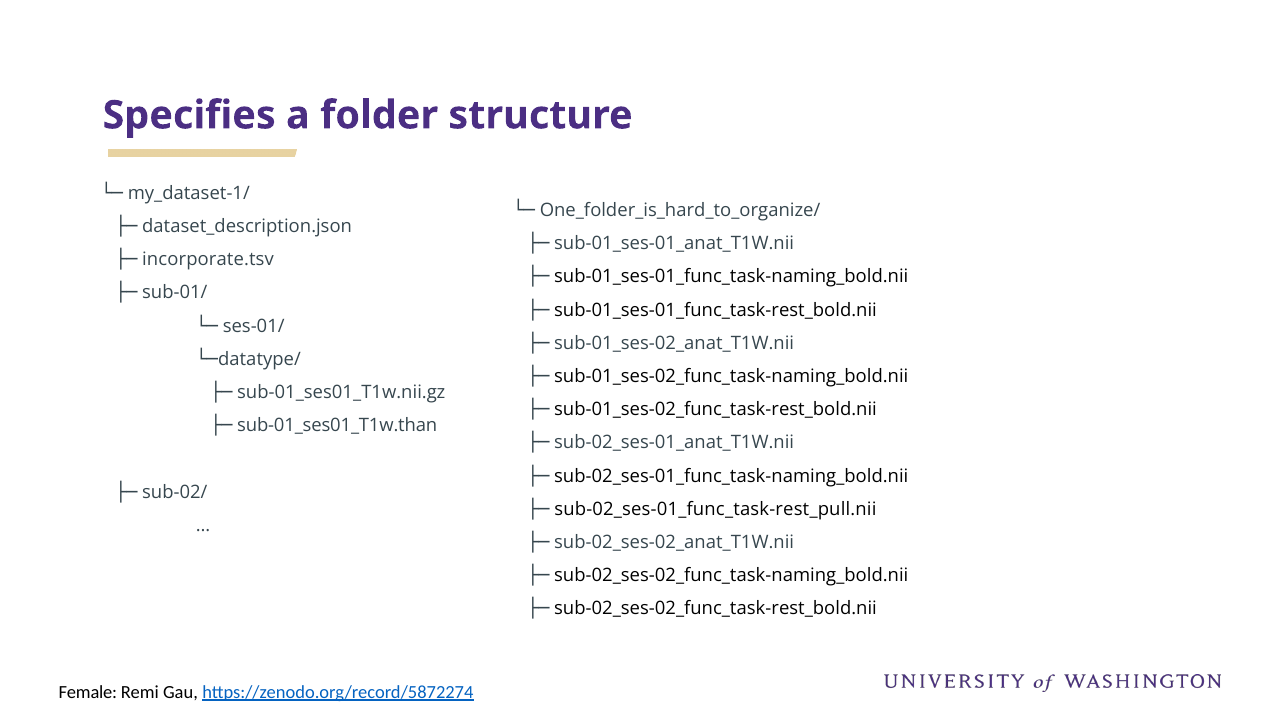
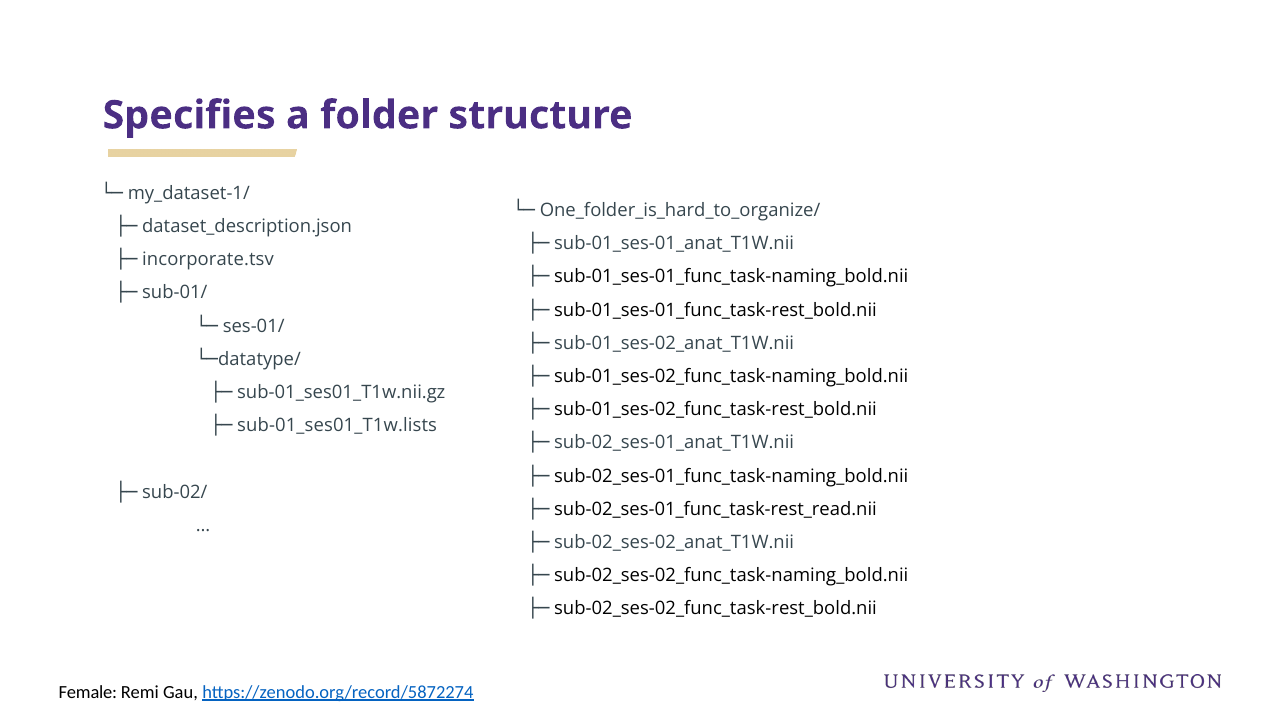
sub-01_ses01_T1w.than: sub-01_ses01_T1w.than -> sub-01_ses01_T1w.lists (337, 425)
sub-02_ses-01_func_task-rest_pull.nii: sub-02_ses-01_func_task-rest_pull.nii -> sub-02_ses-01_func_task-rest_read.nii (716, 509)
